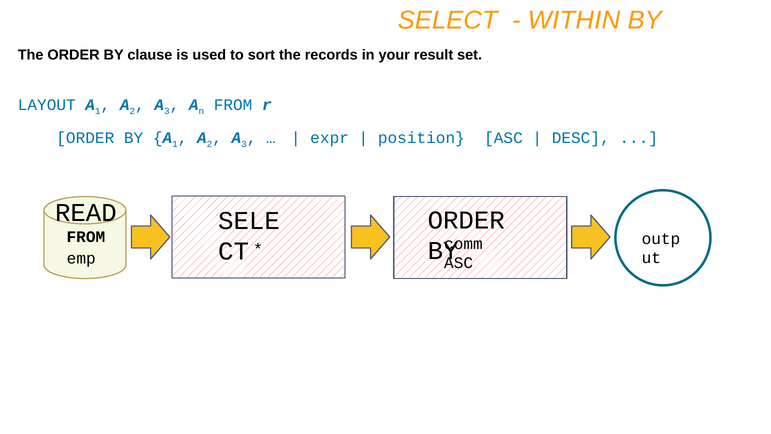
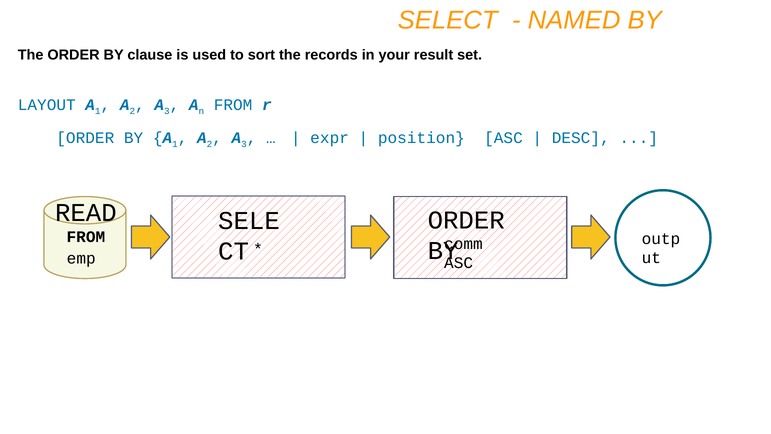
WITHIN: WITHIN -> NAMED (574, 20)
